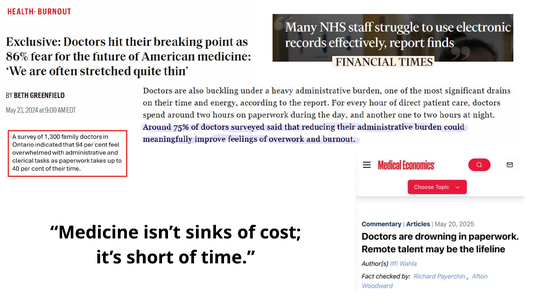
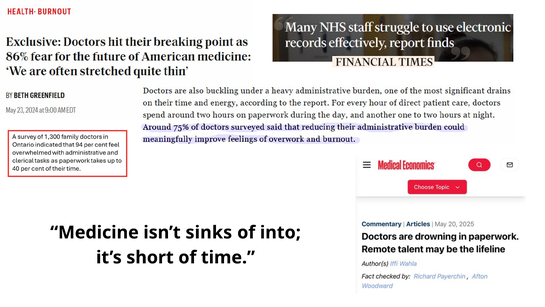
cost: cost -> into (280, 232)
